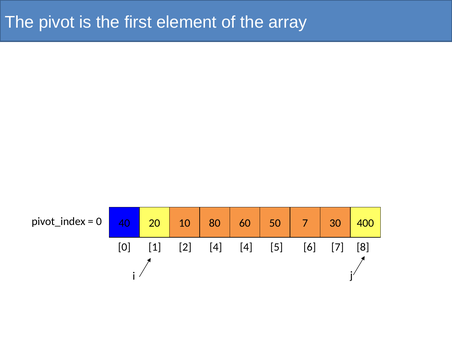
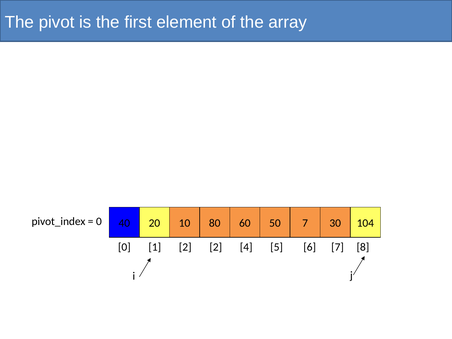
400: 400 -> 104 (365, 223)
2 4: 4 -> 2 (216, 247)
